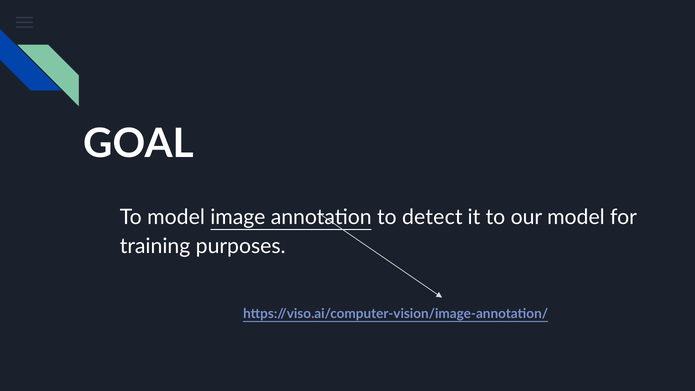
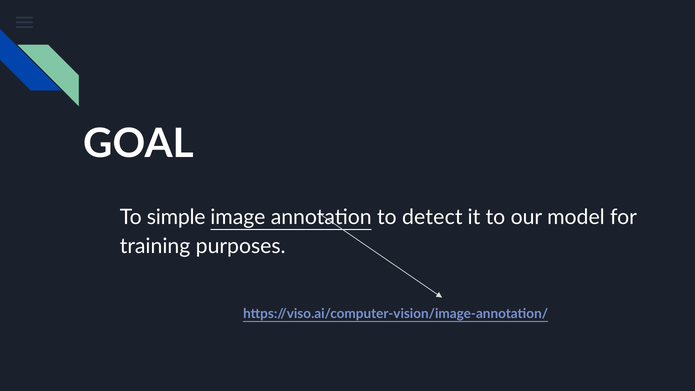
To model: model -> simple (176, 217)
